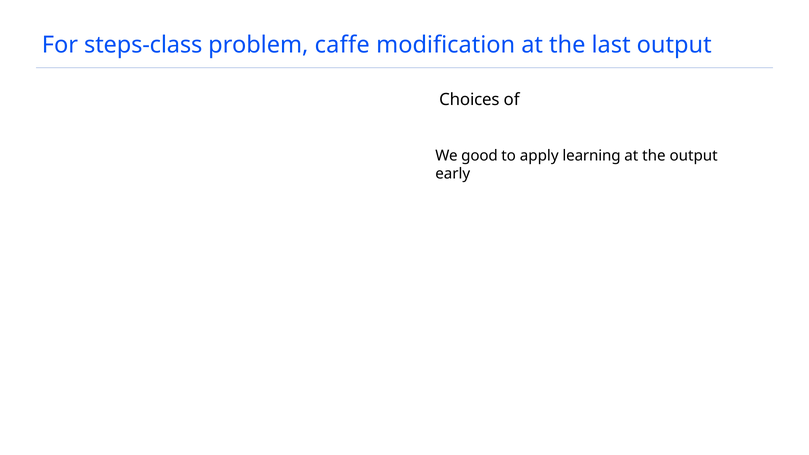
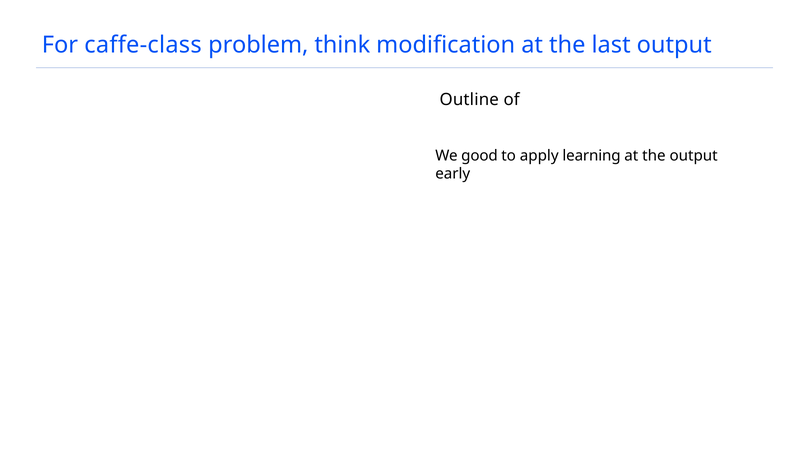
steps-class: steps-class -> caffe-class (143, 45)
caffe: caffe -> think (342, 45)
Choices: Choices -> Outline (469, 100)
